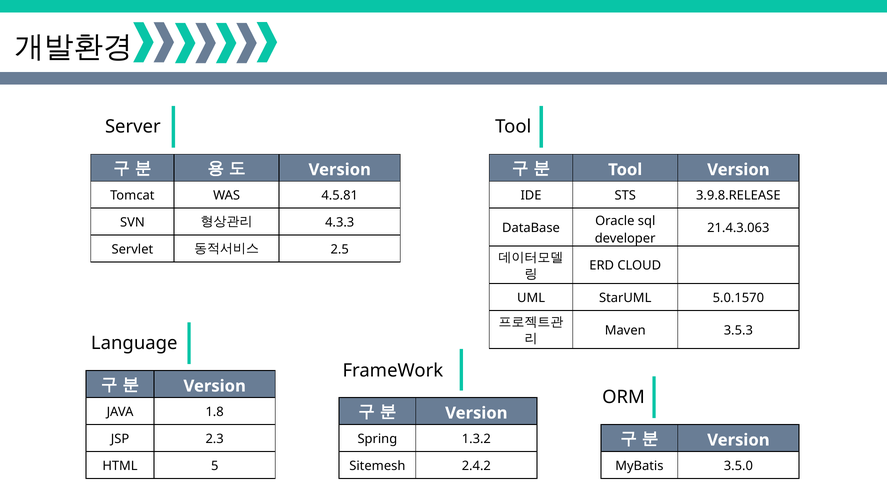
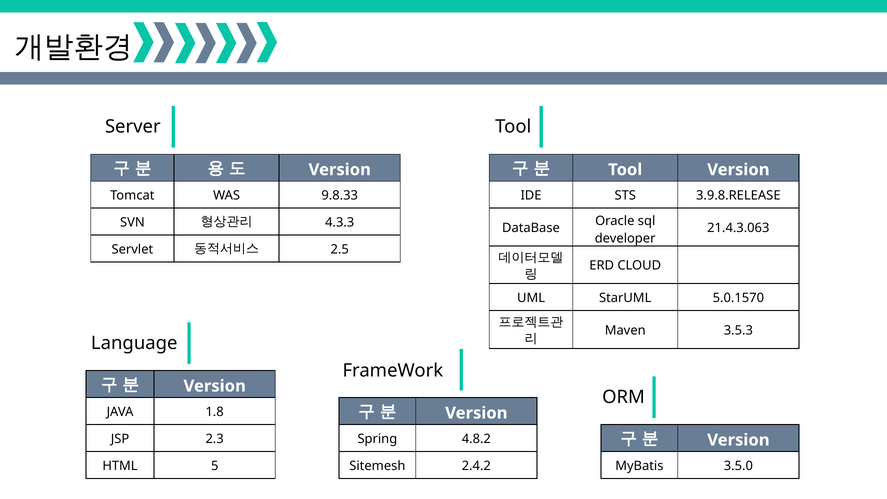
4.5.81: 4.5.81 -> 9.8.33 (340, 195)
1.3.2: 1.3.2 -> 4.8.2 (476, 439)
